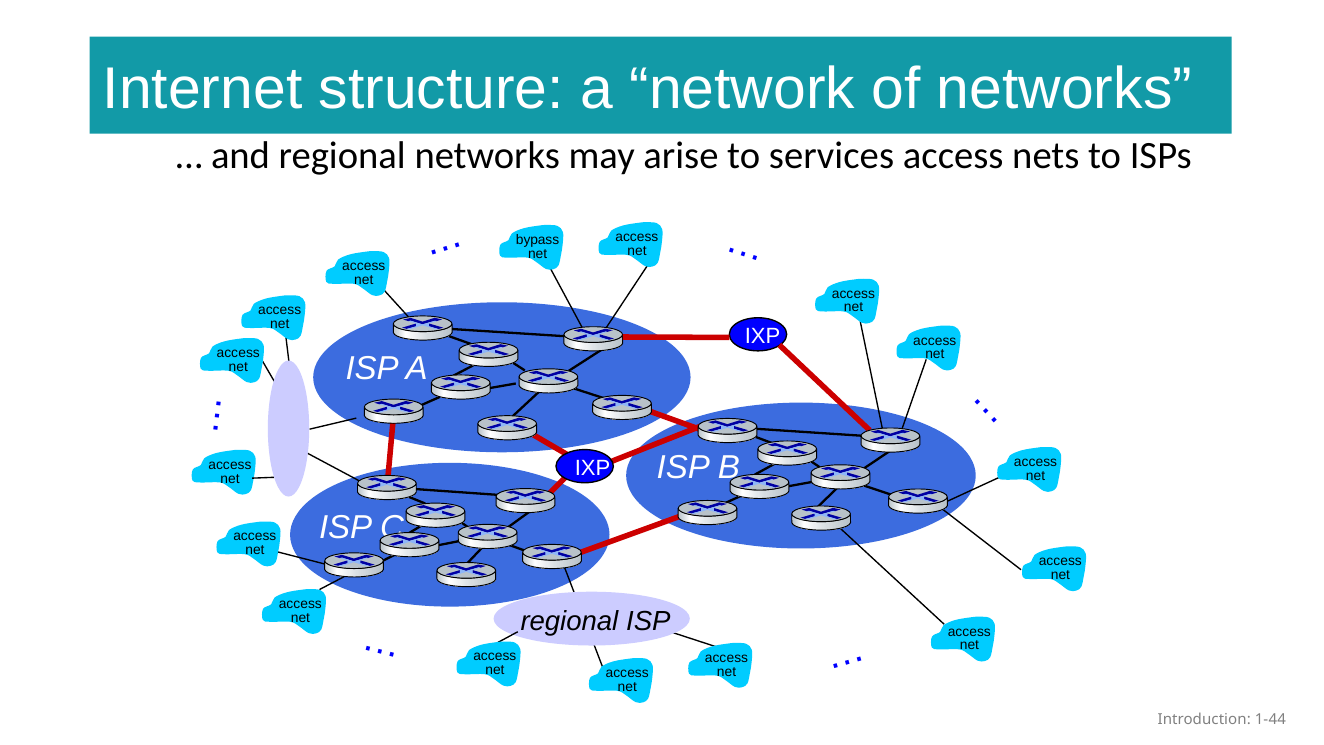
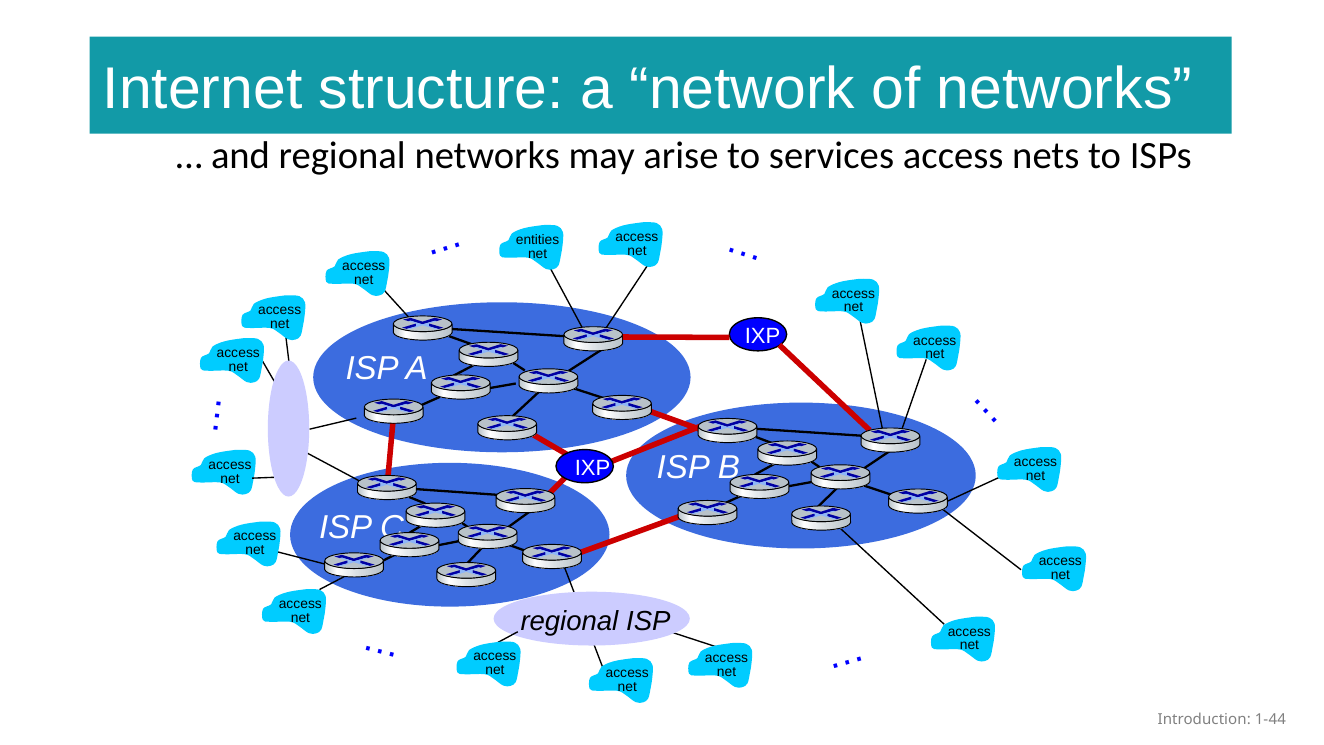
bypass: bypass -> entities (538, 240)
